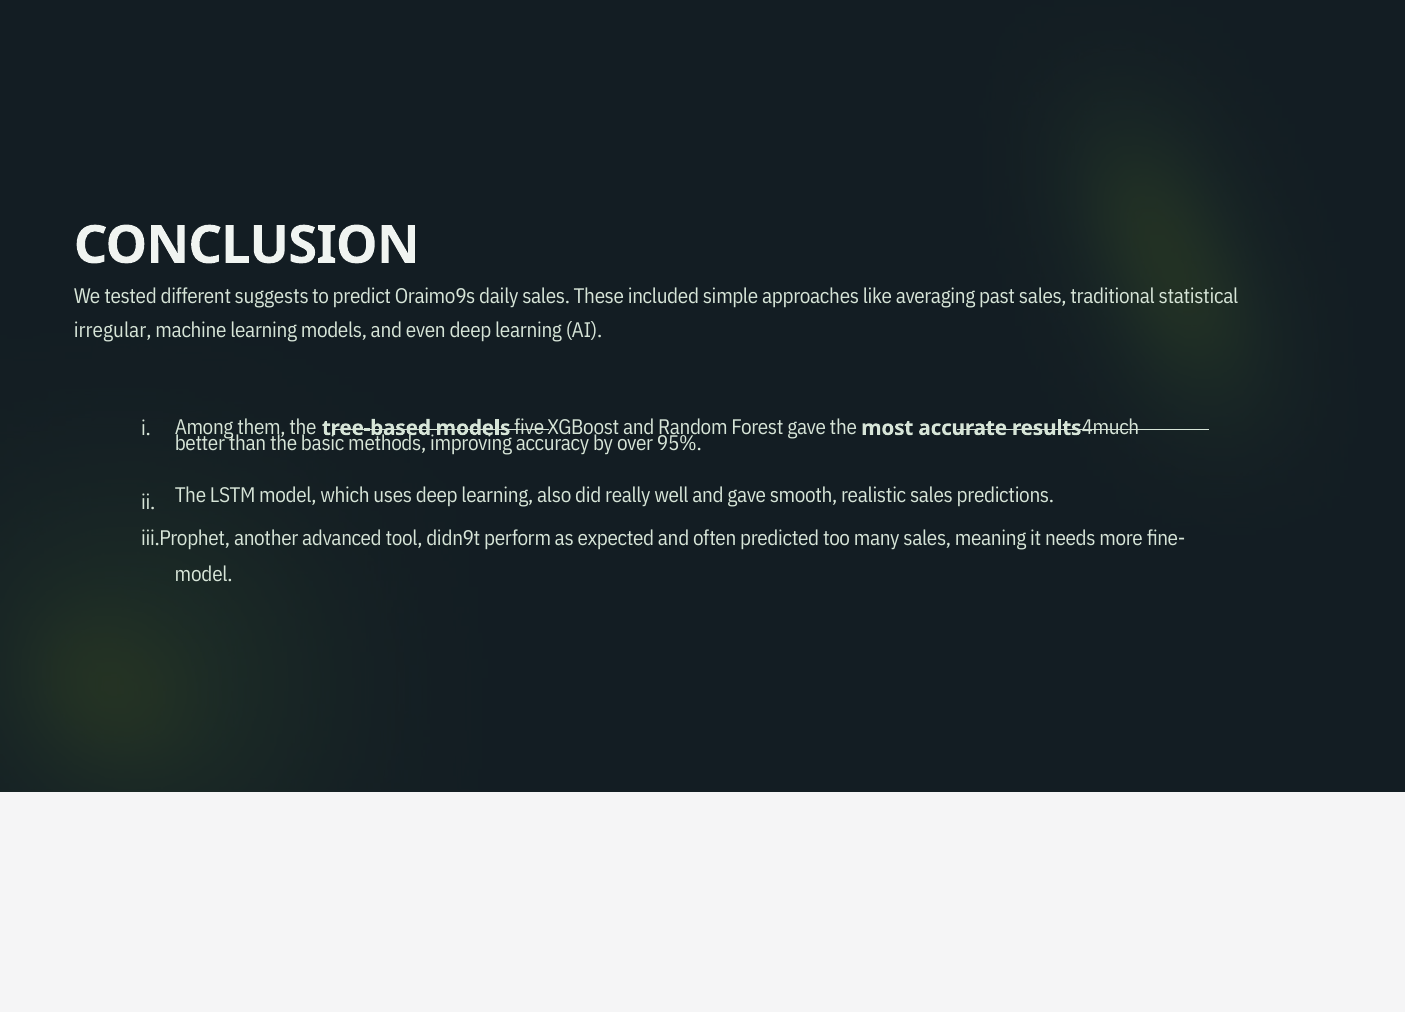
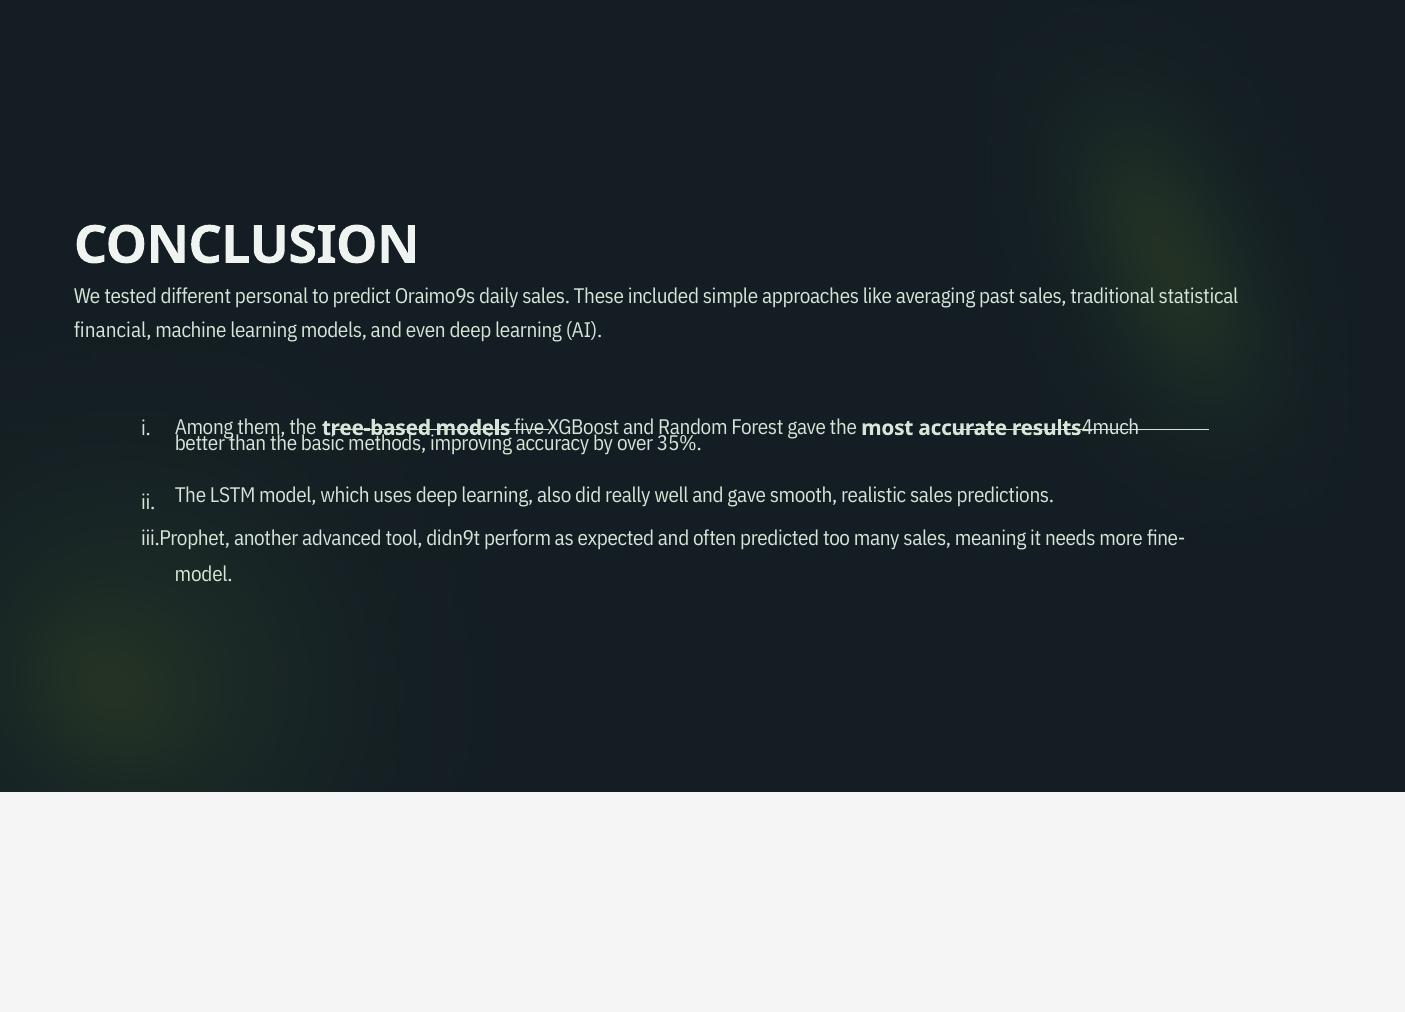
suggests: suggests -> personal (272, 296)
irregular: irregular -> financial (113, 330)
95%: 95% -> 35% (679, 443)
